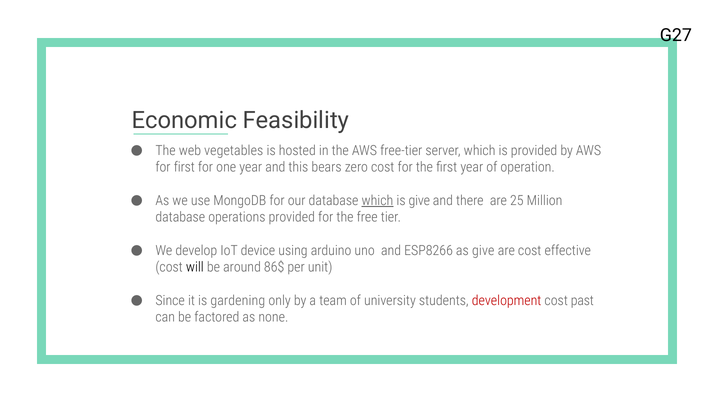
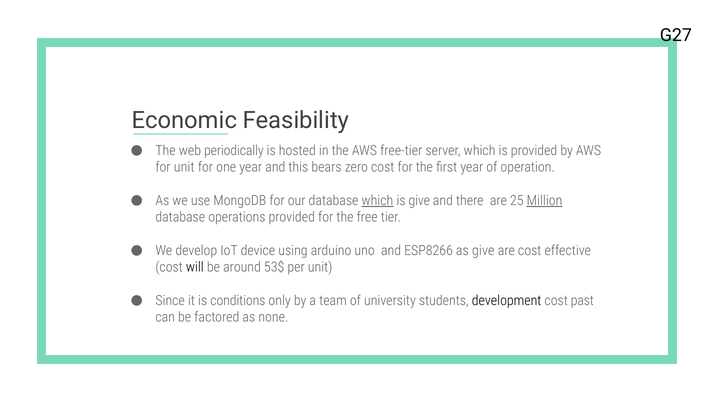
vegetables: vegetables -> periodically (234, 150)
for first: first -> unit (184, 167)
Million underline: none -> present (545, 200)
86$: 86$ -> 53$ (274, 267)
gardening: gardening -> conditions (238, 300)
development colour: red -> black (507, 300)
